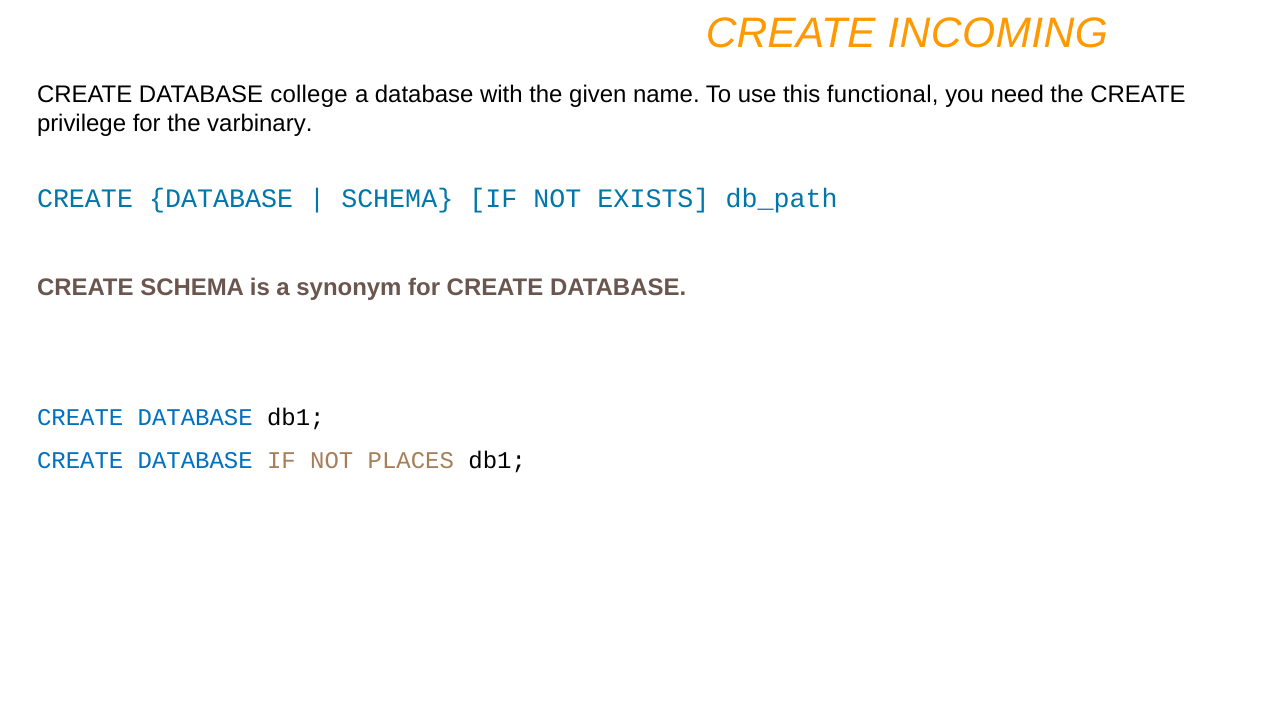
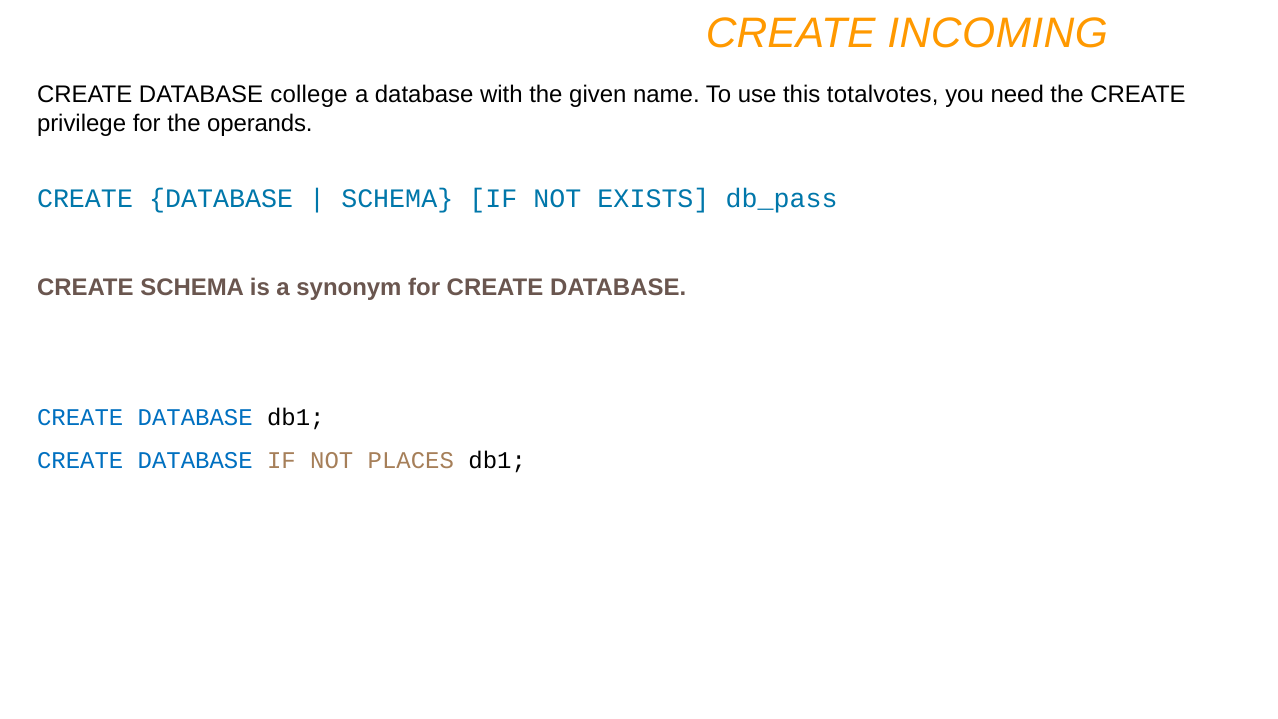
functional: functional -> totalvotes (883, 94)
varbinary: varbinary -> operands (260, 123)
db_path: db_path -> db_pass (782, 199)
